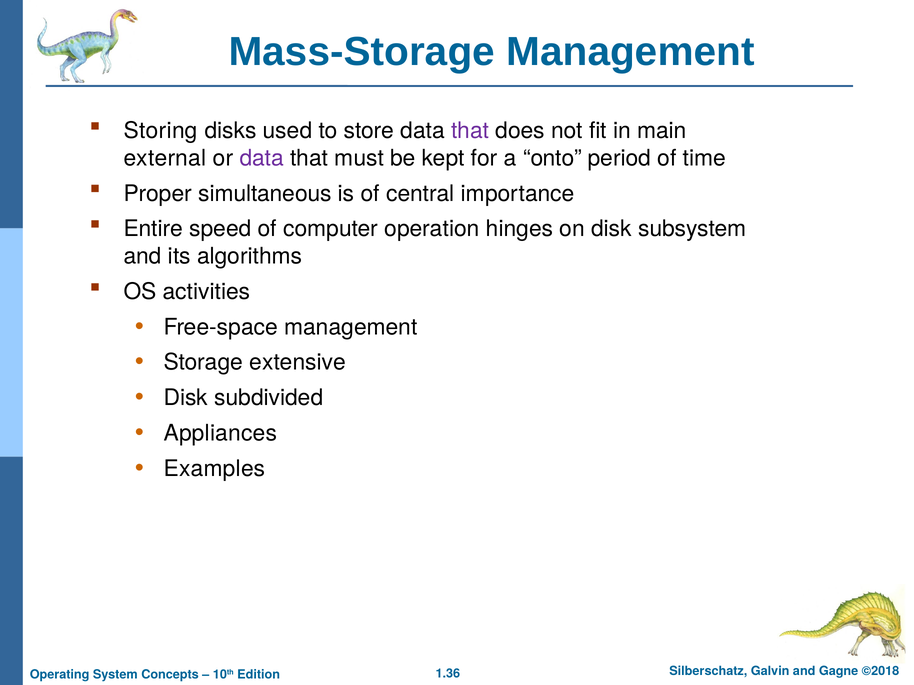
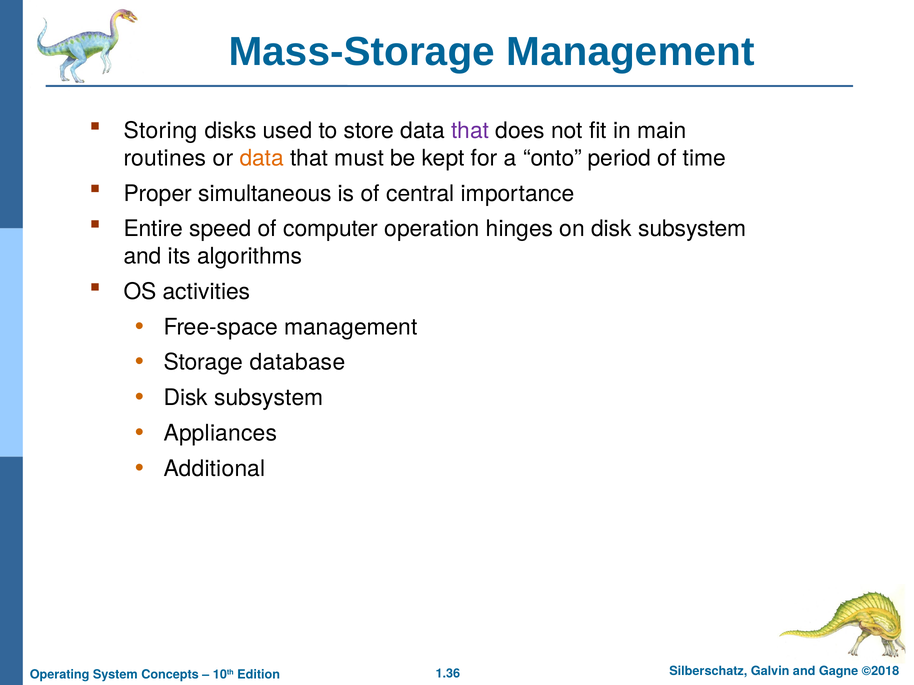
external: external -> routines (165, 158)
data colour: purple -> orange (262, 158)
extensive: extensive -> database (298, 363)
subdivided: subdivided -> subsystem (269, 398)
Examples: Examples -> Additional (214, 469)
